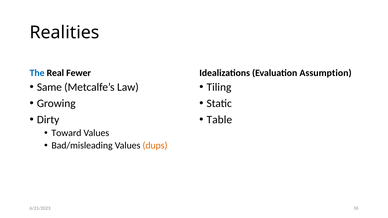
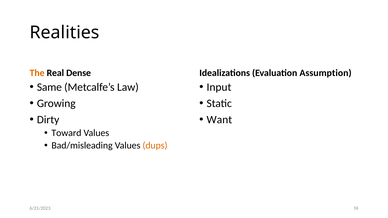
The colour: blue -> orange (37, 73)
Fewer: Fewer -> Dense (79, 73)
Tiling: Tiling -> Input (219, 87)
Table: Table -> Want (219, 120)
